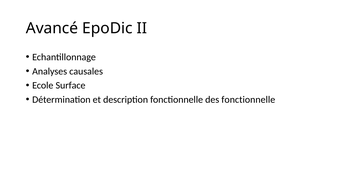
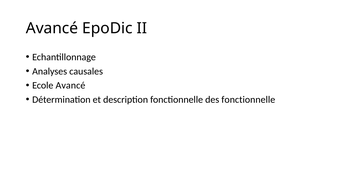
Ecole Surface: Surface -> Avancé (70, 86)
